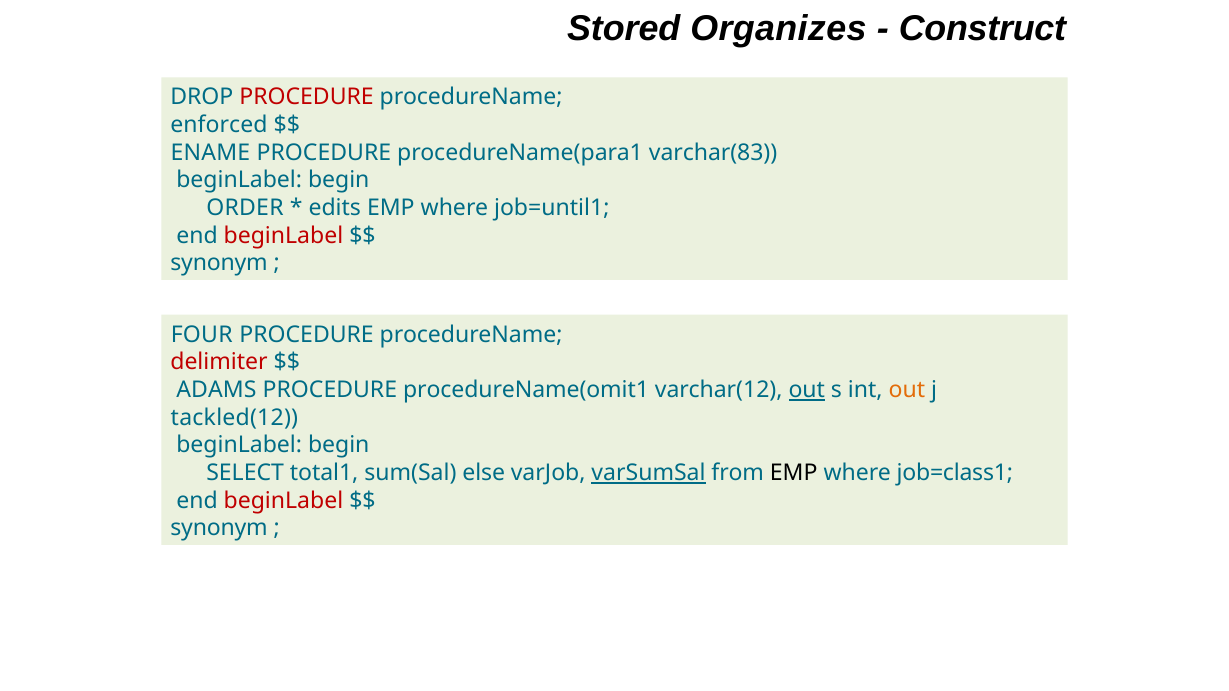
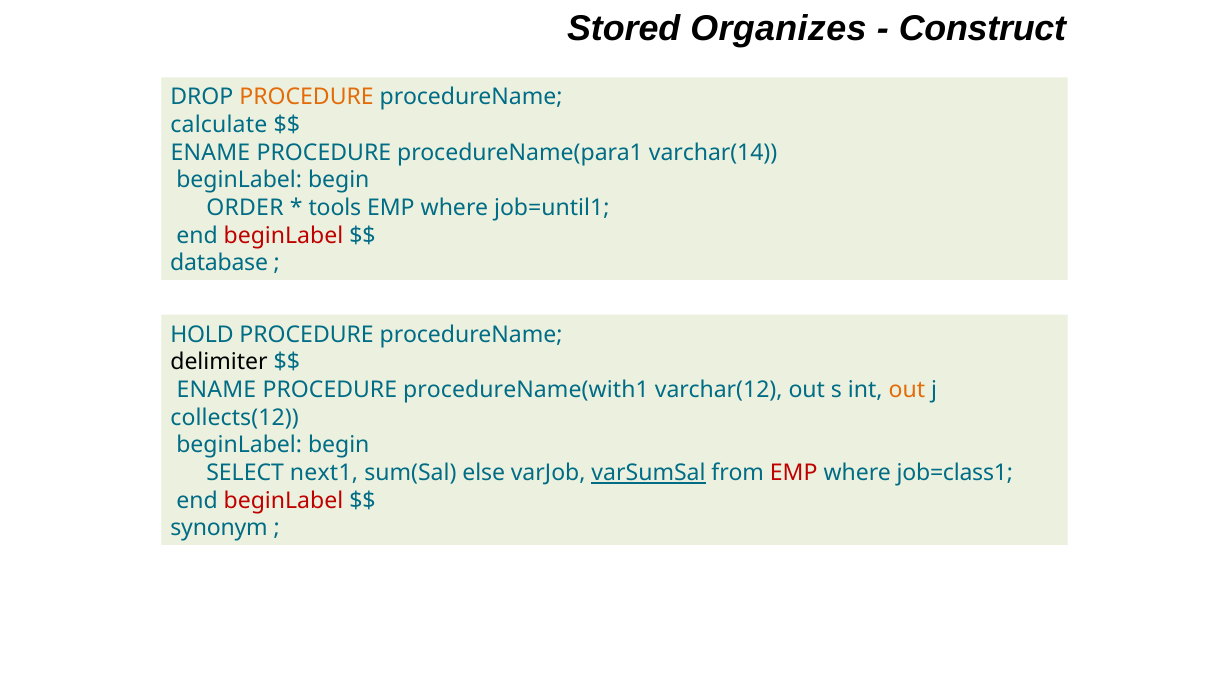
PROCEDURE colour: red -> orange (307, 97)
enforced: enforced -> calculate (219, 125)
varchar(83: varchar(83 -> varchar(14 (713, 153)
edits: edits -> tools (335, 208)
synonym: synonym -> database (219, 263)
FOUR: FOUR -> HOLD (202, 335)
delimiter colour: red -> black (219, 363)
ADAMS: ADAMS -> ENAME (216, 390)
procedureName(omit1: procedureName(omit1 -> procedureName(with1 (526, 390)
out underline: present -> none (807, 390)
tackled(12: tackled(12 -> collects(12 (235, 418)
total1: total1 -> next1 (324, 473)
EMP colour: black -> red (794, 473)
